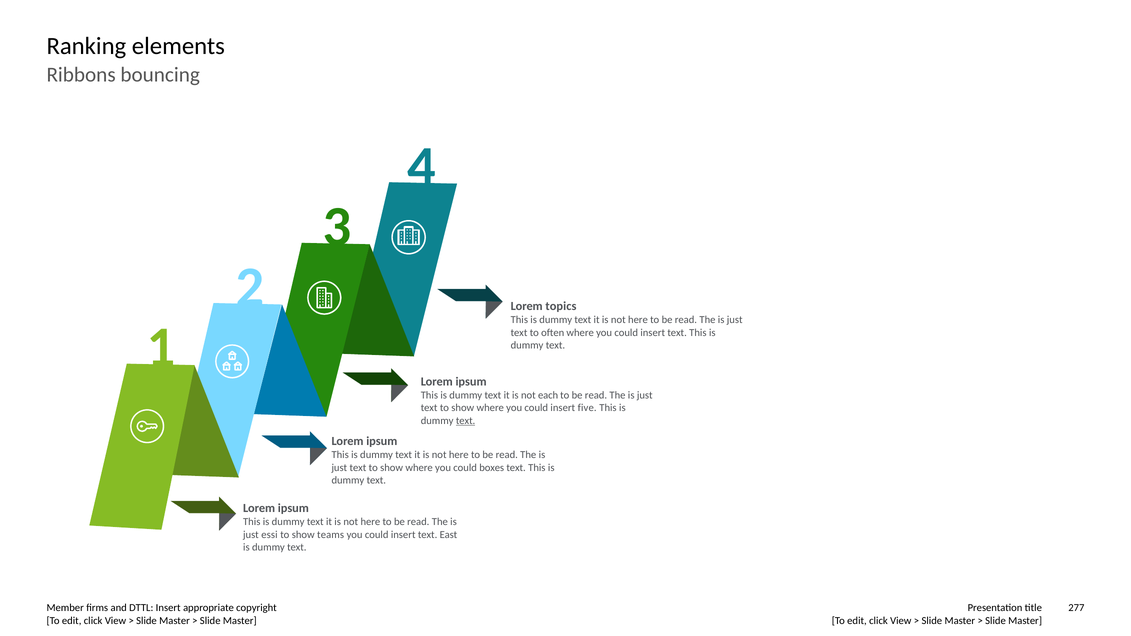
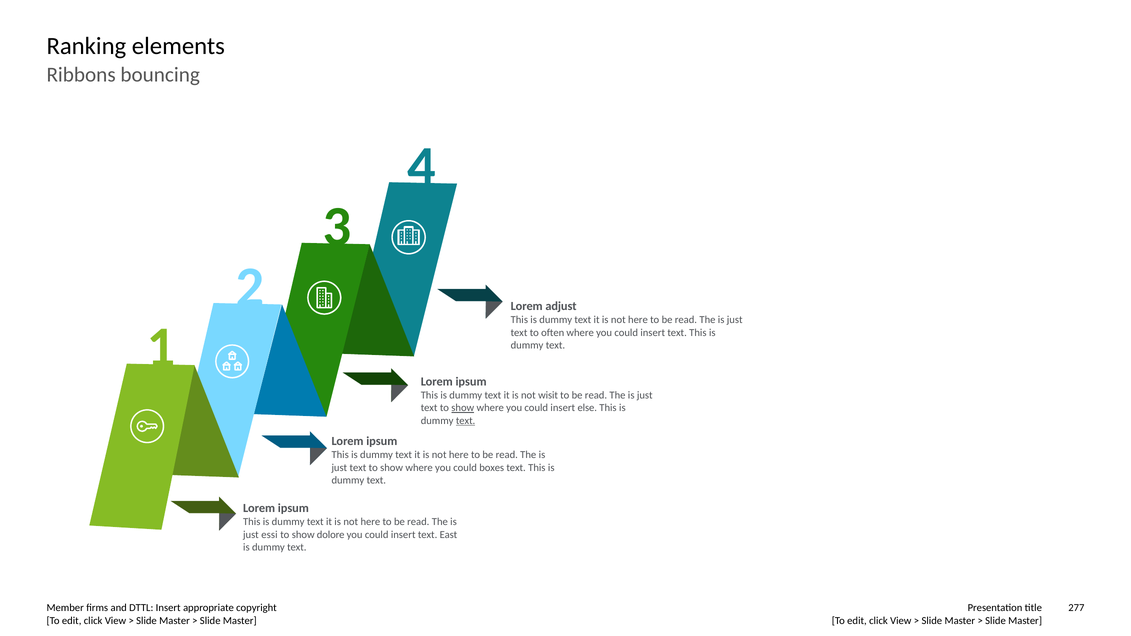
topics: topics -> adjust (561, 306)
each: each -> wisit (548, 395)
show underline: none -> present (463, 408)
five: five -> else (587, 408)
teams: teams -> dolore (331, 535)
